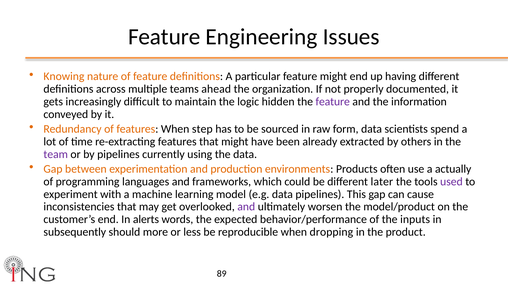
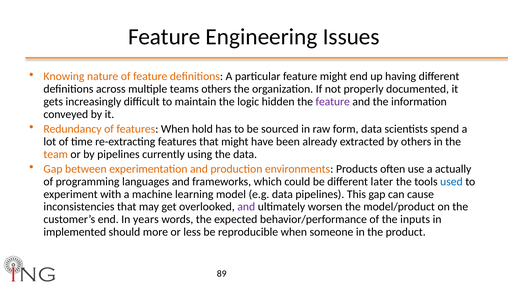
teams ahead: ahead -> others (216, 89)
step: step -> hold (202, 129)
team colour: purple -> orange (56, 154)
used colour: purple -> blue (451, 181)
alerts: alerts -> years (146, 219)
subsequently: subsequently -> implemented (75, 232)
dropping: dropping -> someone (331, 232)
